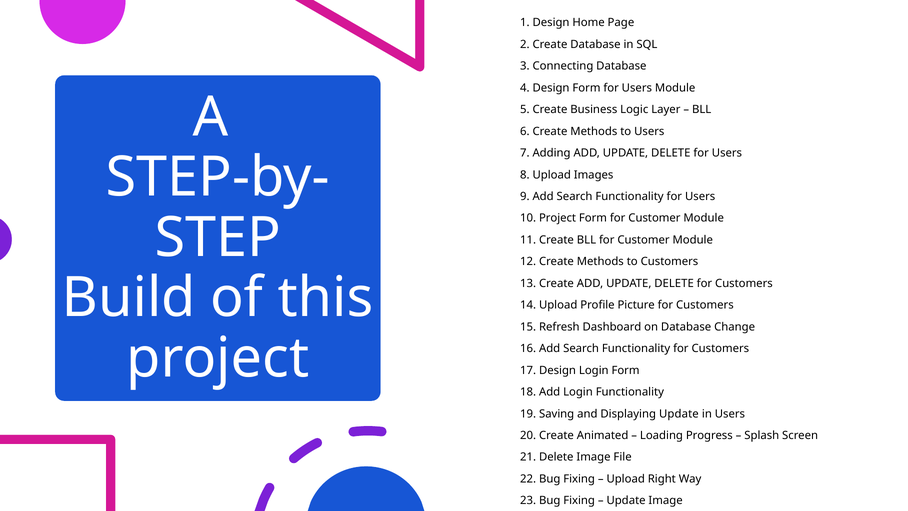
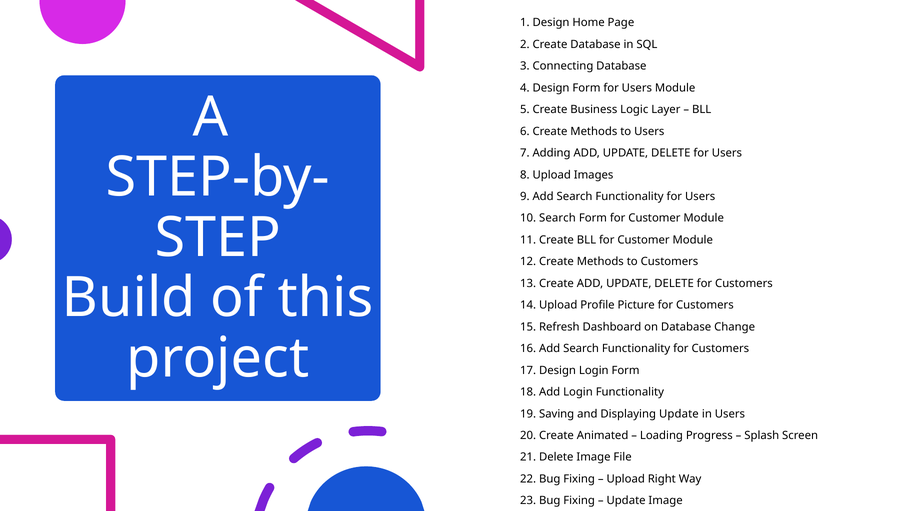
10 Project: Project -> Search (557, 218)
